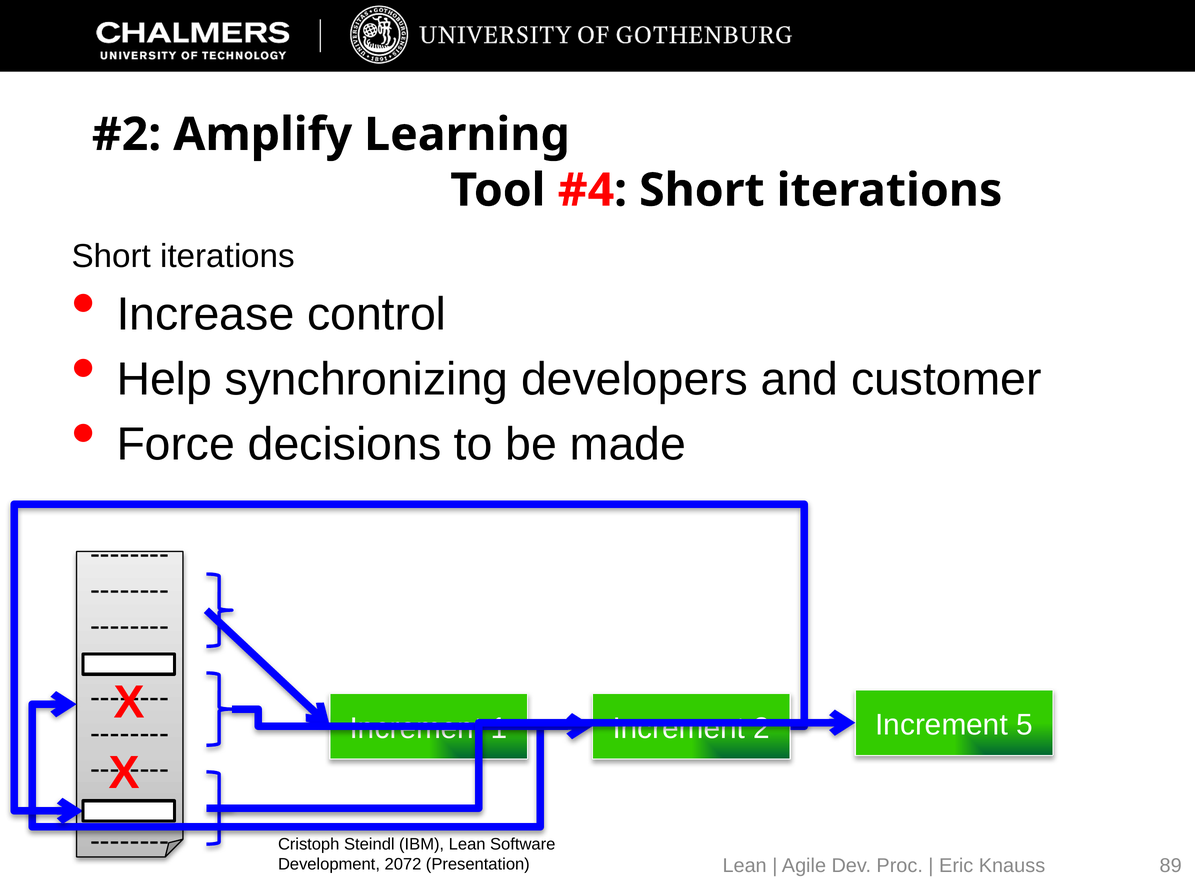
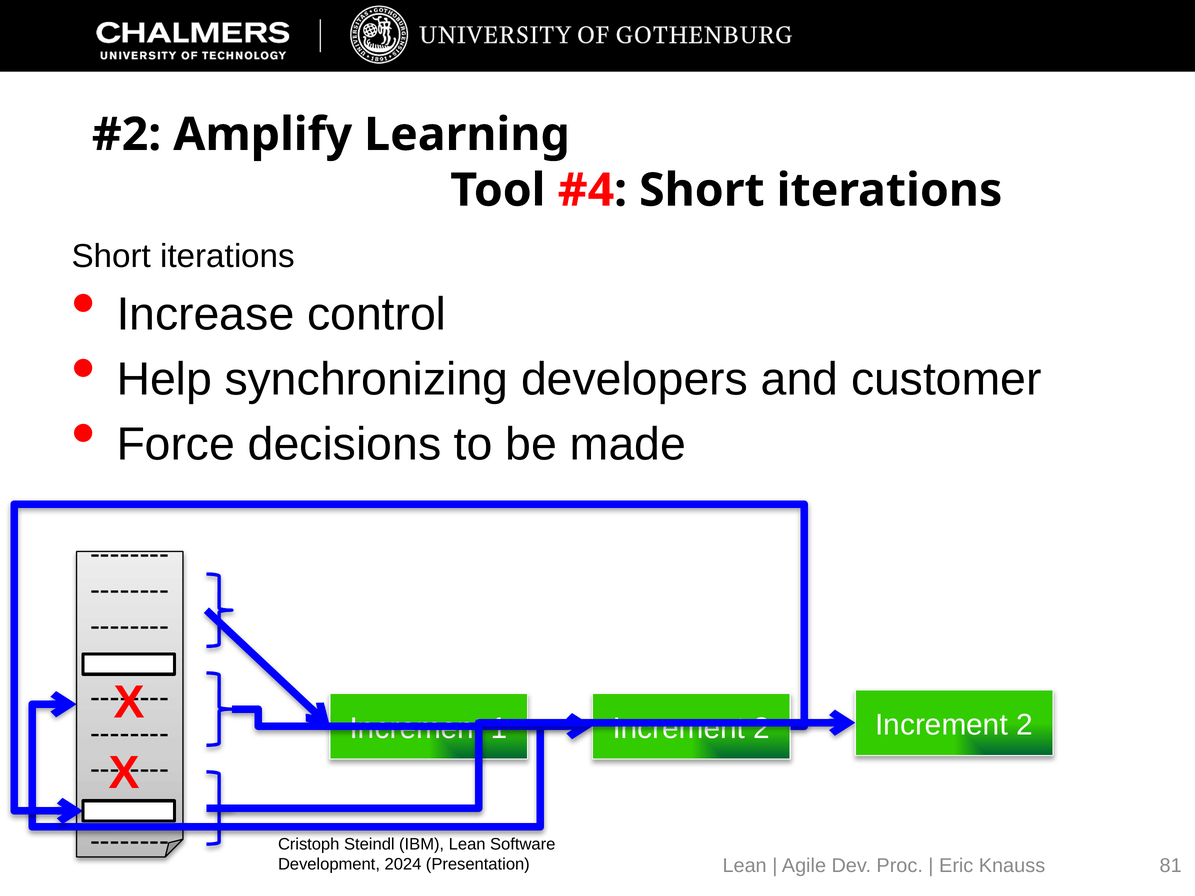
5: 5 -> 2 (1024, 725)
2072: 2072 -> 2024 (403, 865)
89: 89 -> 81 (1171, 866)
